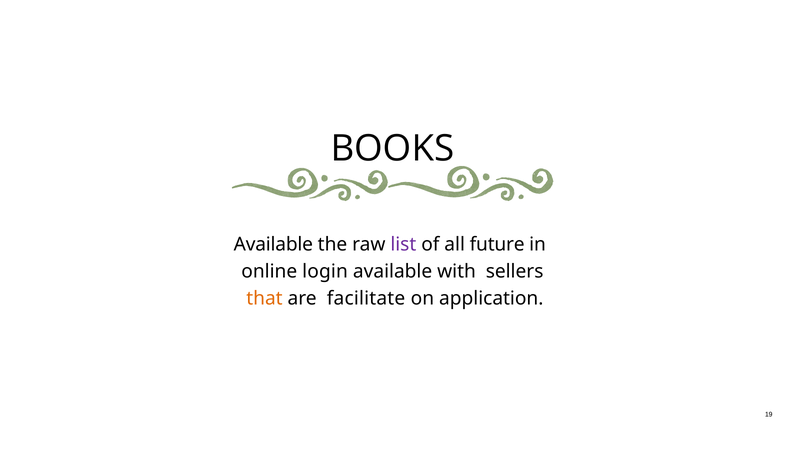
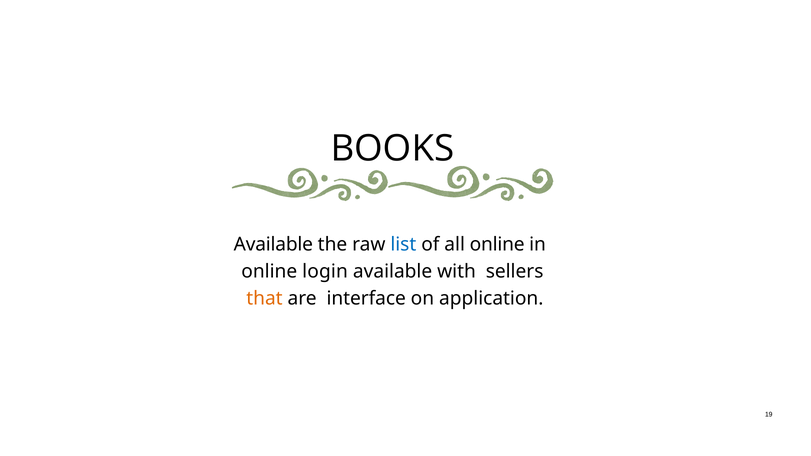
list colour: purple -> blue (403, 245)
all future: future -> online (497, 245)
facilitate: facilitate -> interface (366, 298)
